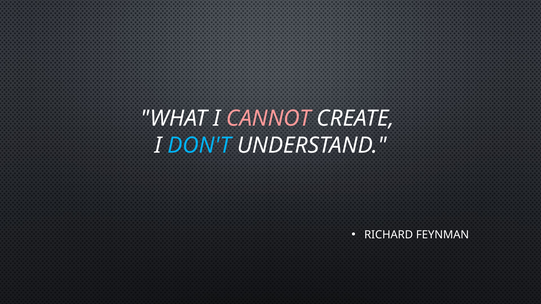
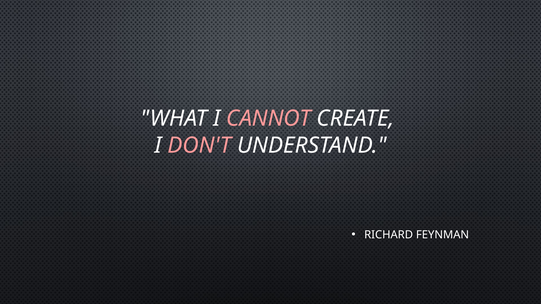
DON'T colour: light blue -> pink (199, 146)
